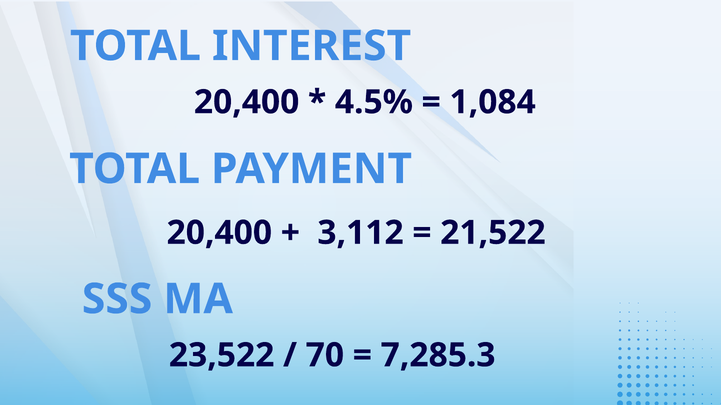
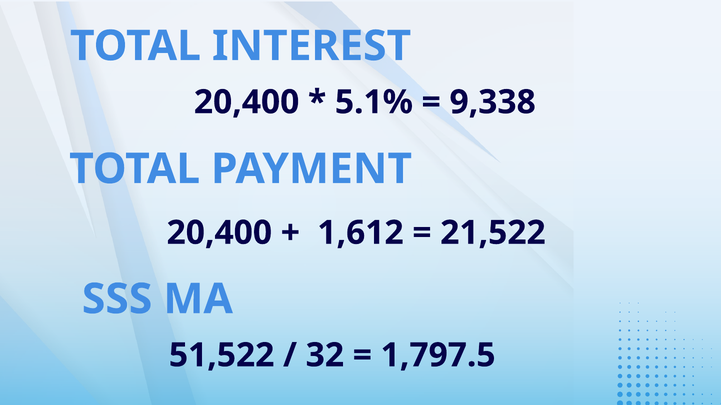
4.5%: 4.5% -> 5.1% (374, 102)
1,084: 1,084 -> 9,338 (493, 102)
3,112: 3,112 -> 1,612 (361, 233)
23,522: 23,522 -> 51,522 (222, 356)
70: 70 -> 32 (325, 356)
7,285.3: 7,285.3 -> 1,797.5 (438, 356)
